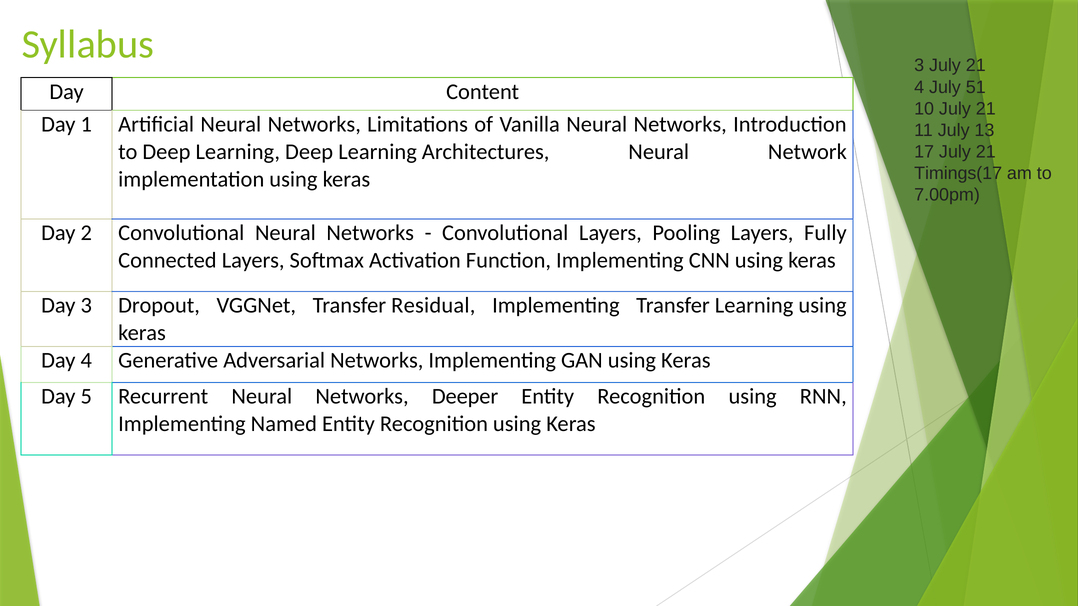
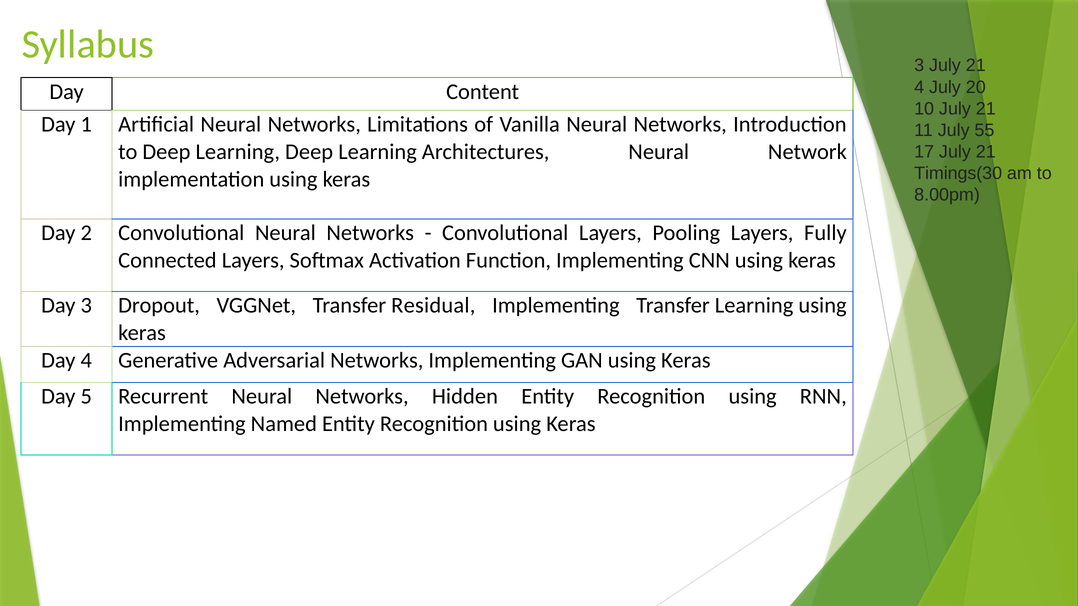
51: 51 -> 20 (976, 87)
13: 13 -> 55 (984, 130)
Timings(17: Timings(17 -> Timings(30 (958, 173)
7.00pm: 7.00pm -> 8.00pm (947, 195)
Deeper: Deeper -> Hidden (465, 397)
